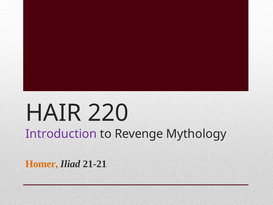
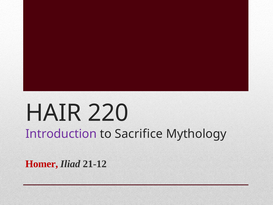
Revenge: Revenge -> Sacrifice (139, 134)
Homer colour: orange -> red (42, 164)
21-21: 21-21 -> 21-12 (95, 164)
